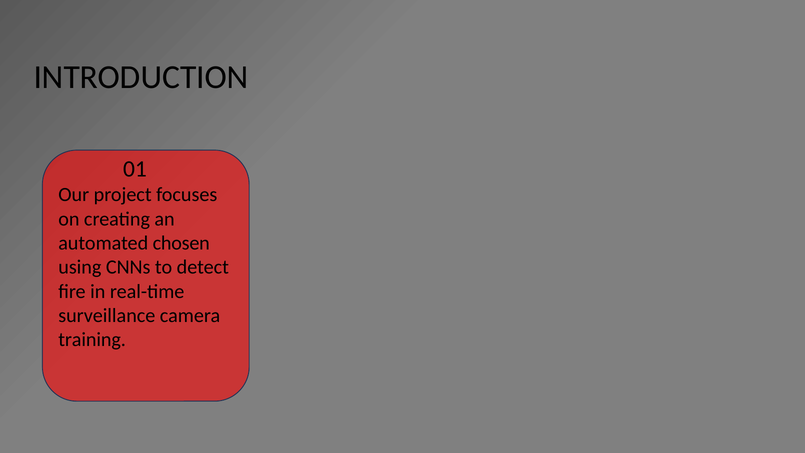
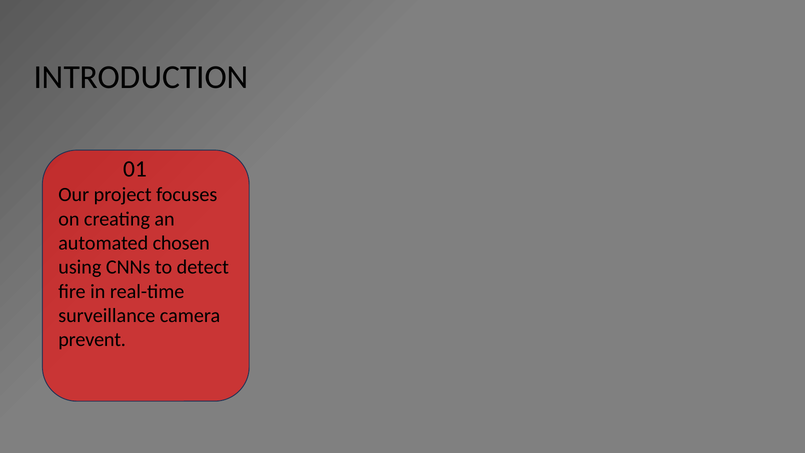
training: training -> prevent (92, 340)
